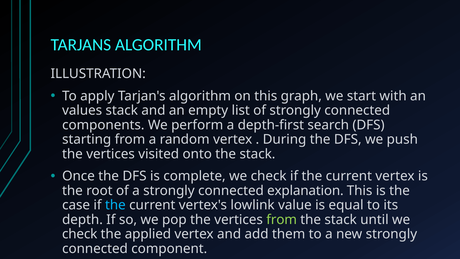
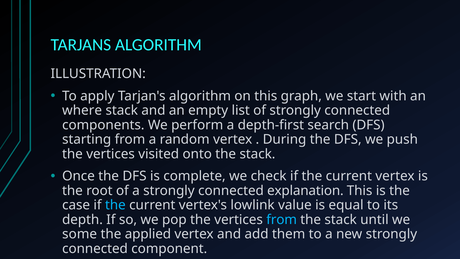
values: values -> where (82, 110)
from colour: light green -> light blue (282, 219)
check: check -> some (80, 234)
